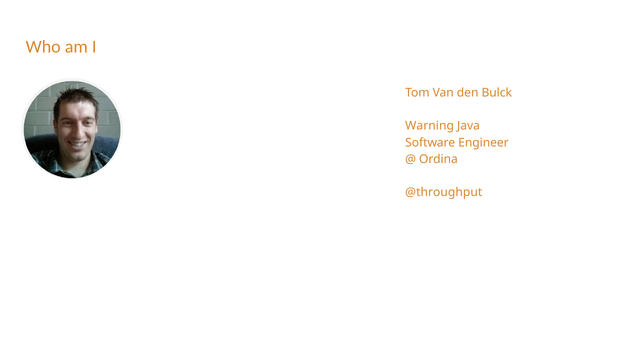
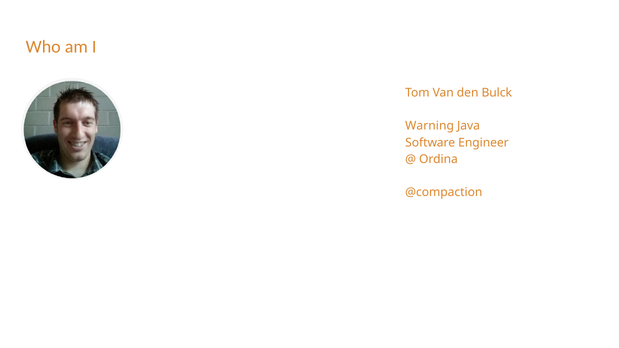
@throughput: @throughput -> @compaction (444, 192)
